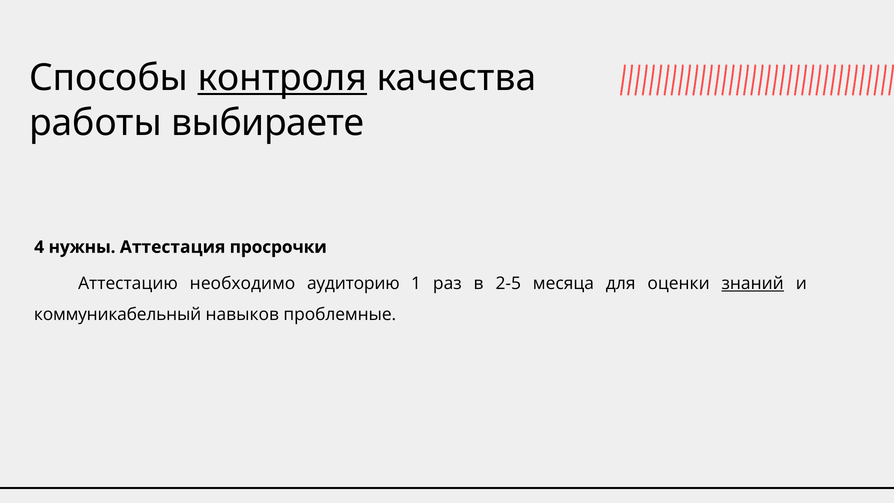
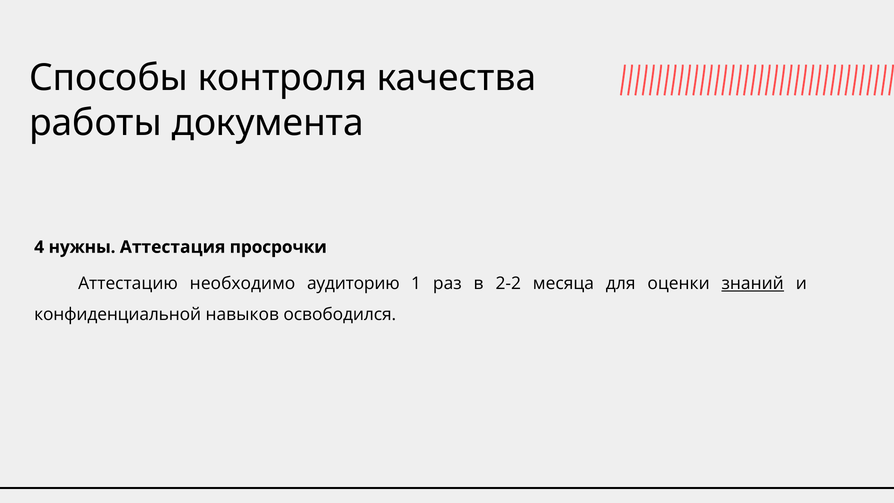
контроля underline: present -> none (282, 78)
выбираете: выбираете -> документа (268, 123)
2-5: 2-5 -> 2-2 (508, 283)
коммуникабельный: коммуникабельный -> конфиденциальной (118, 315)
проблемные: проблемные -> освободился (340, 315)
